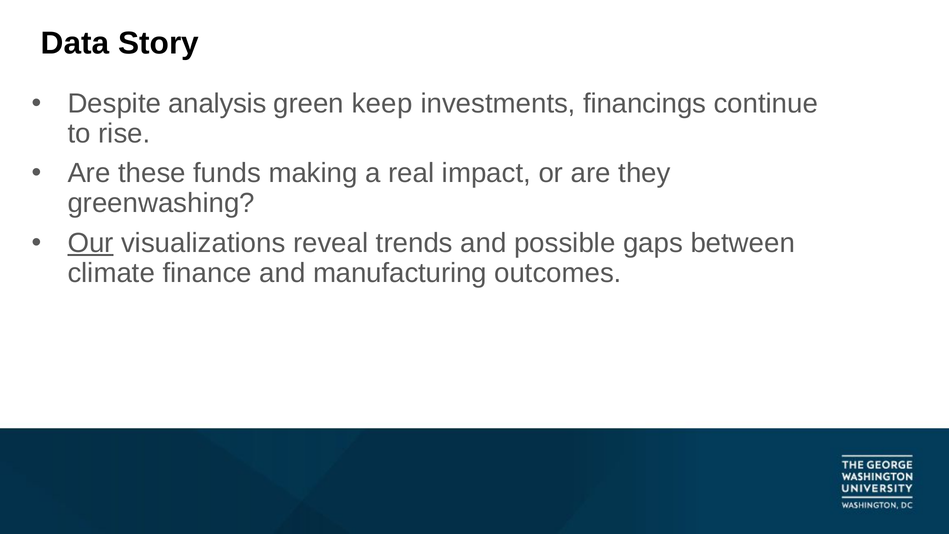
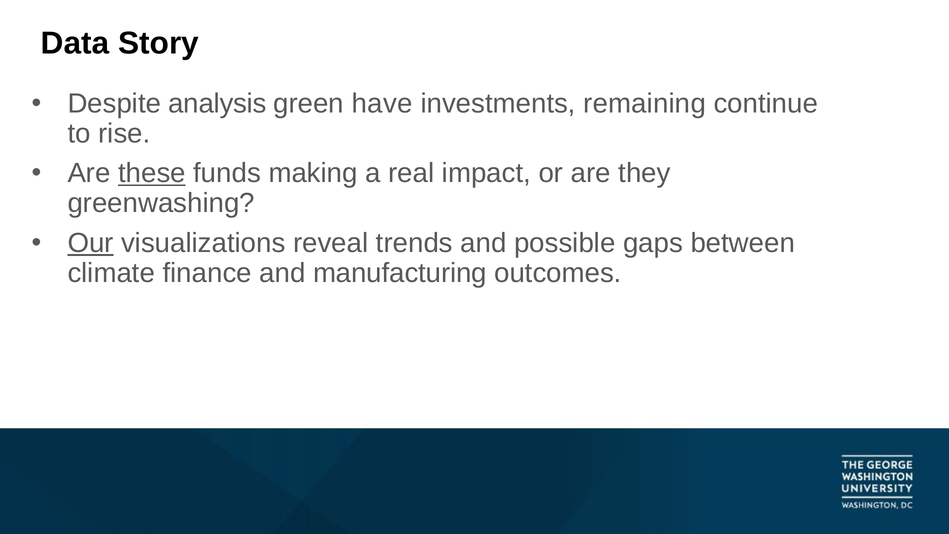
keep: keep -> have (382, 104)
financings: financings -> remaining (645, 104)
these underline: none -> present (152, 173)
